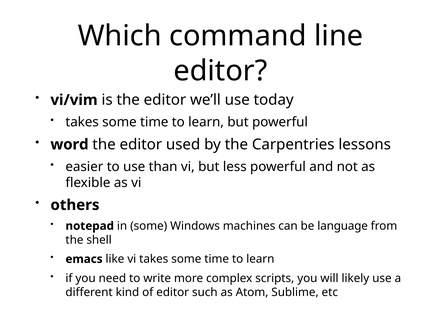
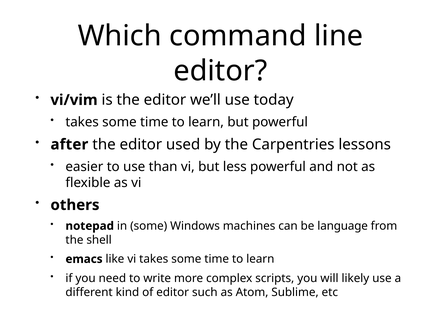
word: word -> after (69, 144)
